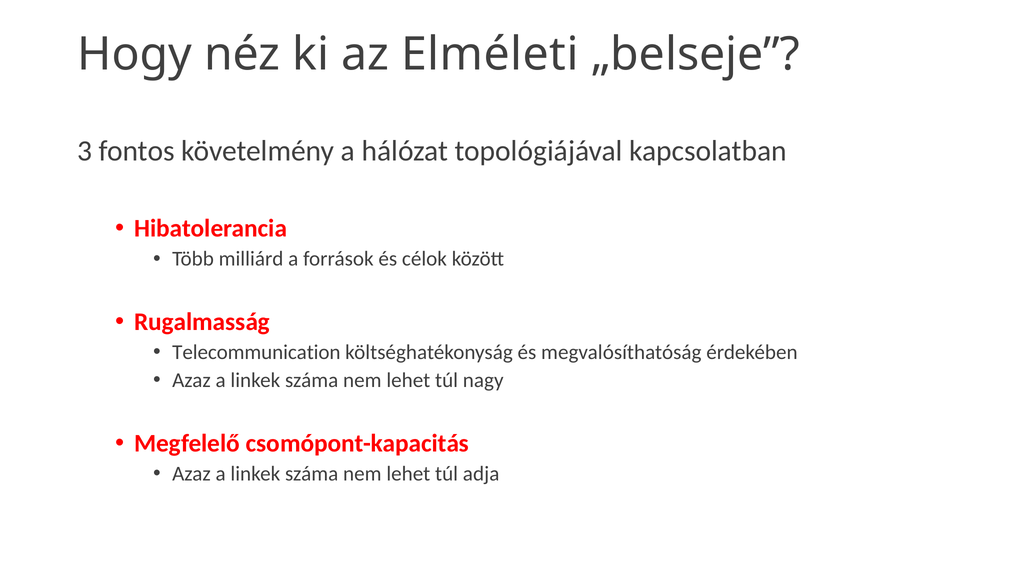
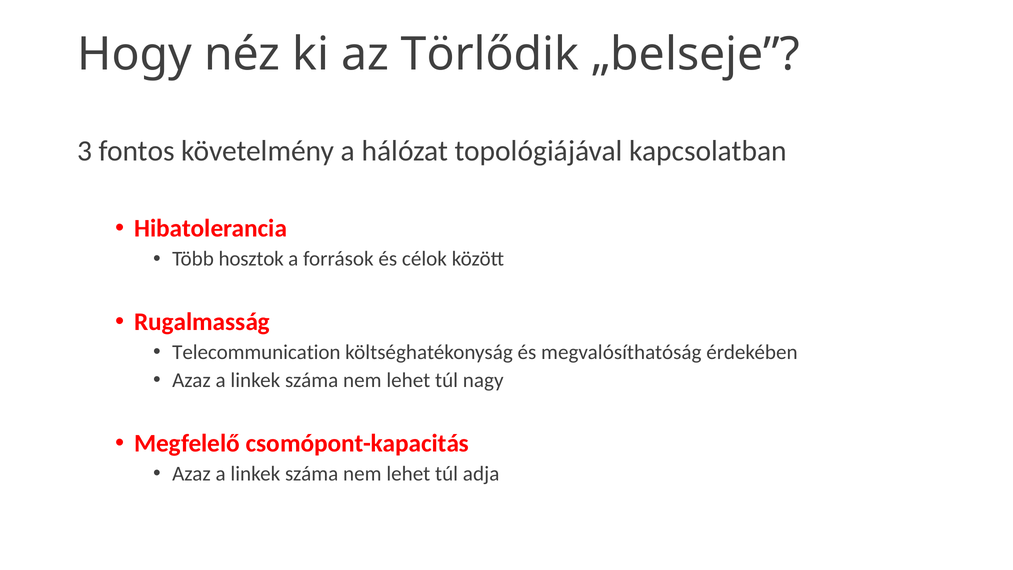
Elméleti: Elméleti -> Törlődik (490, 54)
milliárd: milliárd -> hosztok (251, 259)
